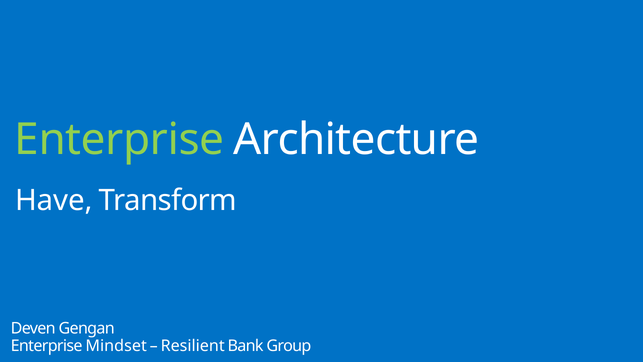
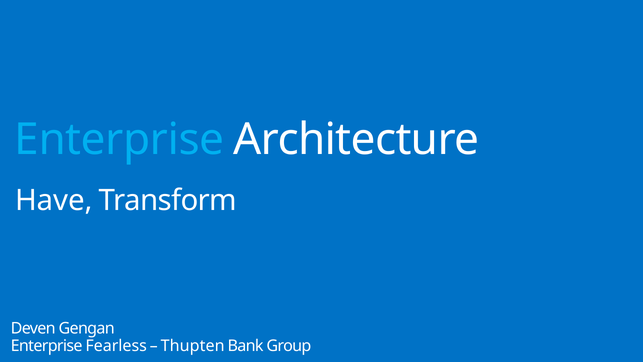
Enterprise colour: light green -> light blue (119, 139)
Mindset: Mindset -> Fearless (116, 346)
Resilient: Resilient -> Thupten (193, 346)
